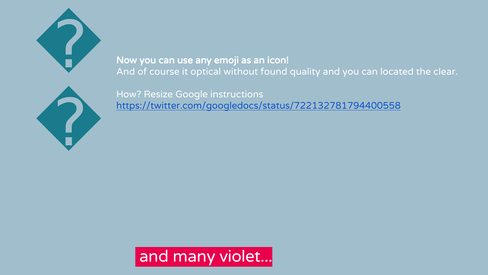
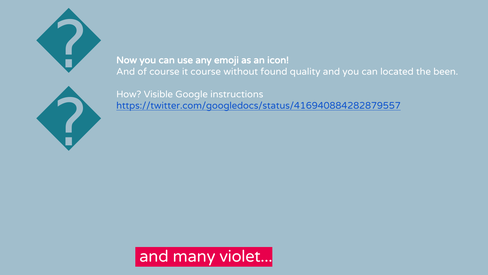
it optical: optical -> course (206, 71)
clear: clear -> been (446, 71)
Resize: Resize -> Visible (158, 94)
https://twitter.com/googledocs/status/722132781794400558: https://twitter.com/googledocs/status/722132781794400558 -> https://twitter.com/googledocs/status/416940884282879557 (259, 106)
